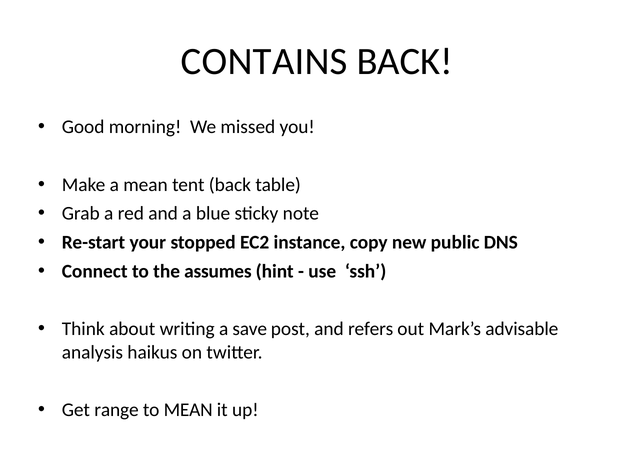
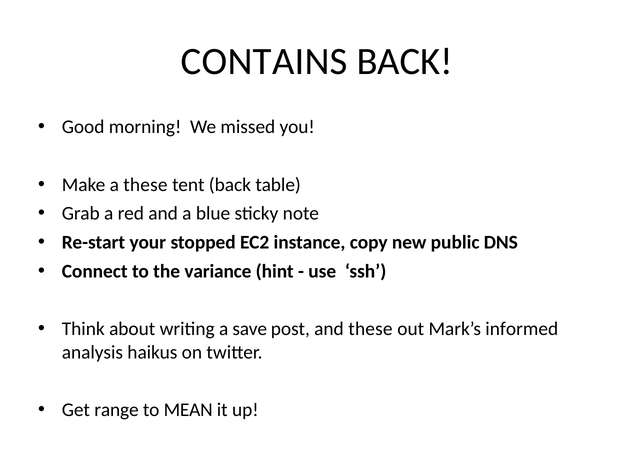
a mean: mean -> these (145, 185)
assumes: assumes -> variance (218, 271)
and refers: refers -> these (370, 329)
advisable: advisable -> informed (522, 329)
